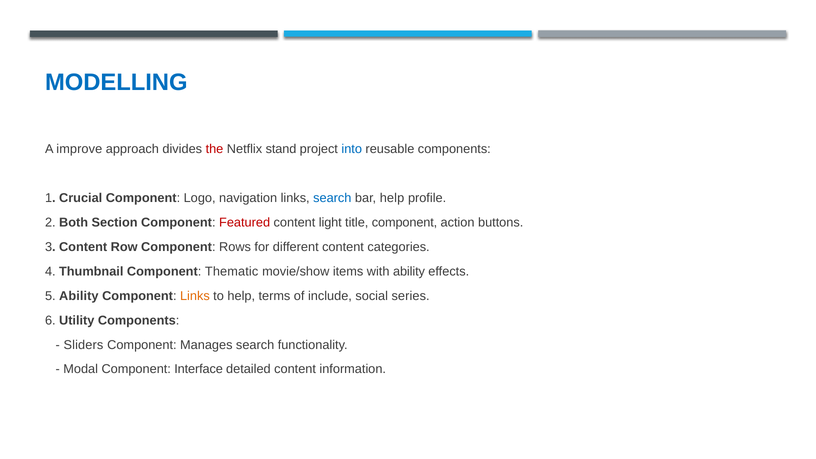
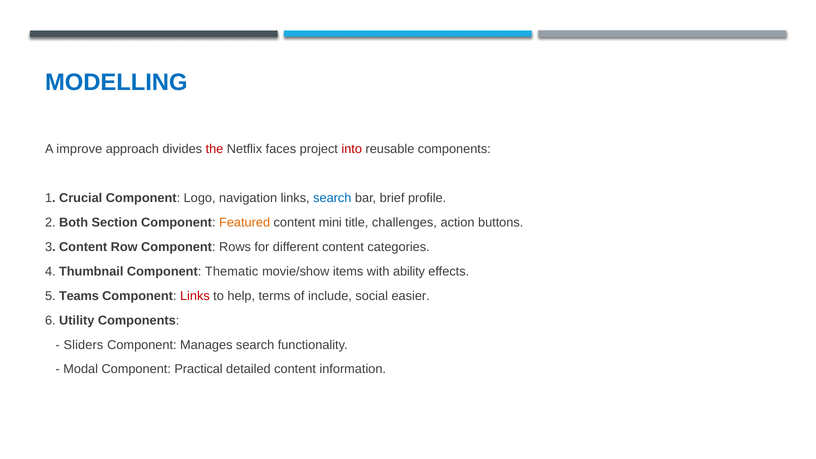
stand: stand -> faces (281, 149)
into colour: blue -> red (352, 149)
bar help: help -> brief (392, 198)
Featured colour: red -> orange (245, 222)
light: light -> mini (330, 222)
title component: component -> challenges (404, 222)
5 Ability: Ability -> Teams (79, 296)
Links colour: orange -> red (195, 296)
series: series -> easier (411, 296)
Interface: Interface -> Practical (199, 369)
